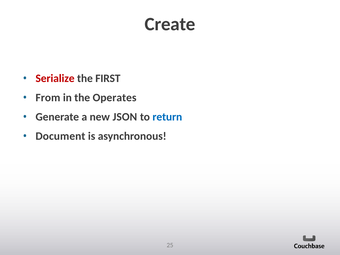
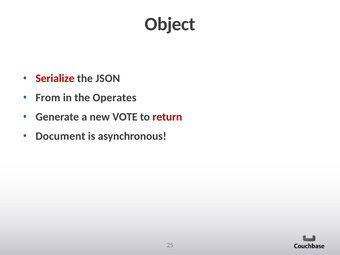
Create: Create -> Object (170, 24)
FIRST: FIRST -> JSON (108, 78)
JSON: JSON -> VOTE (125, 117)
return colour: blue -> red (167, 117)
